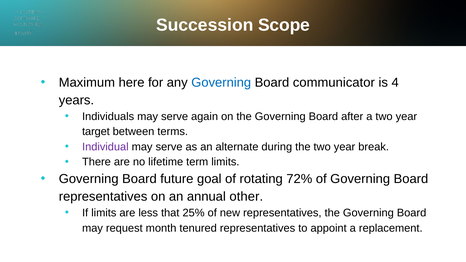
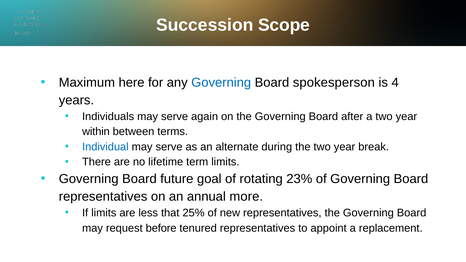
communicator: communicator -> spokesperson (334, 83)
target: target -> within (96, 132)
Individual colour: purple -> blue (105, 147)
72%: 72% -> 23% (299, 179)
other: other -> more (246, 197)
month: month -> before (161, 228)
